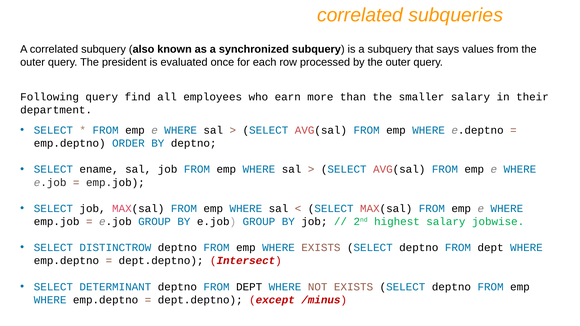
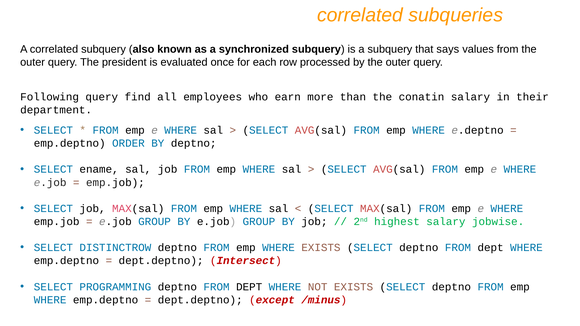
smaller: smaller -> conatin (422, 97)
DETERMINANT: DETERMINANT -> PROGRAMMING (115, 287)
